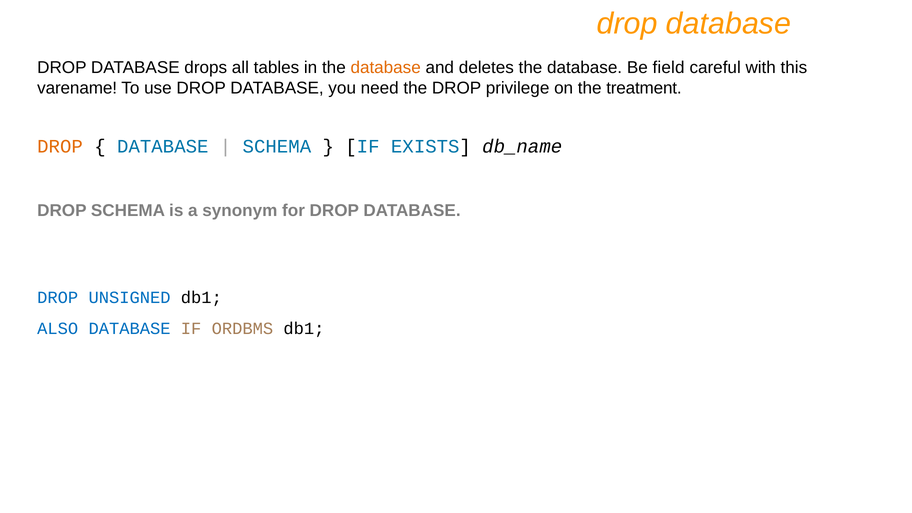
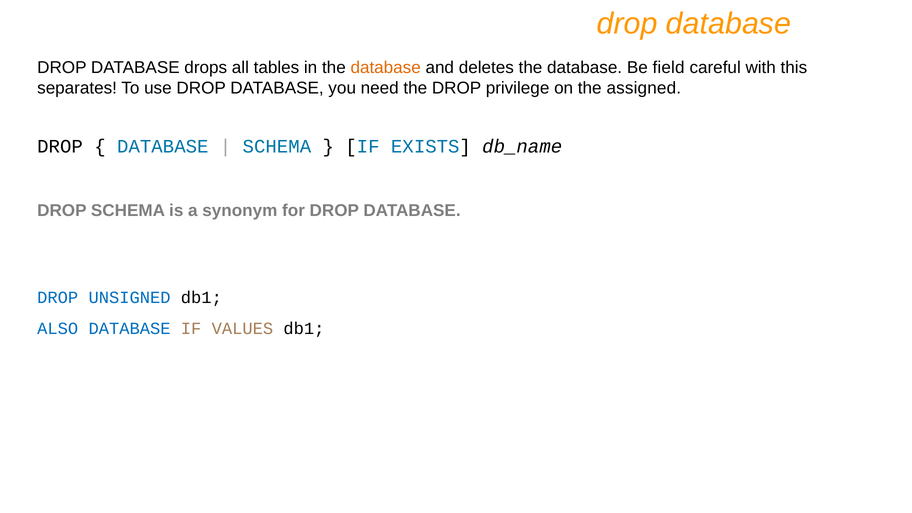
varename: varename -> separates (77, 88)
treatment: treatment -> assigned (644, 88)
DROP colour: orange -> black (60, 147)
ORDBMS: ORDBMS -> VALUES (242, 328)
